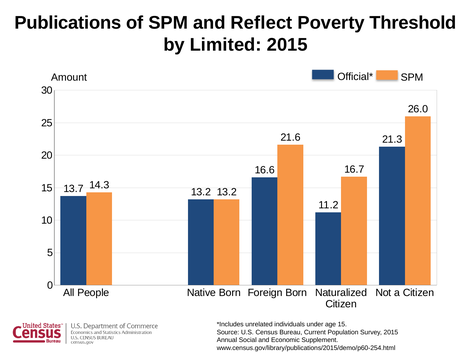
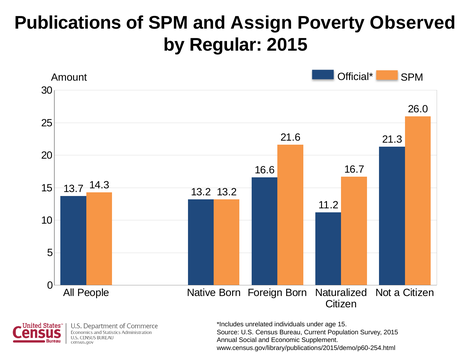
Reflect: Reflect -> Assign (262, 23)
Threshold: Threshold -> Observed (413, 23)
Limited: Limited -> Regular (226, 45)
